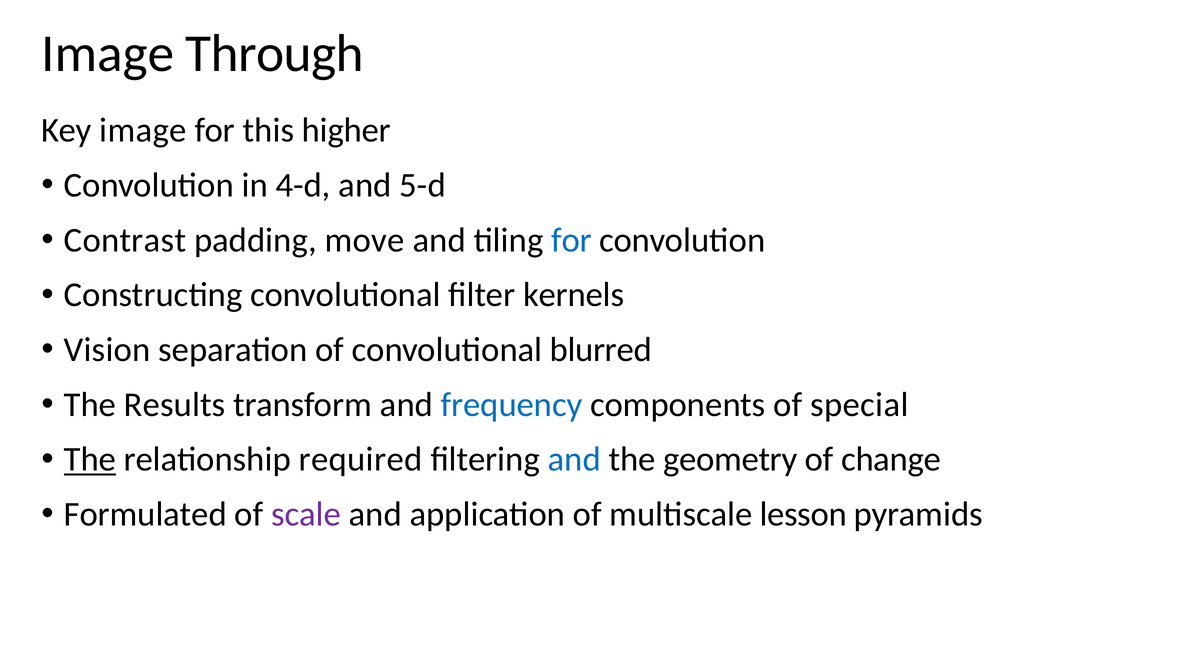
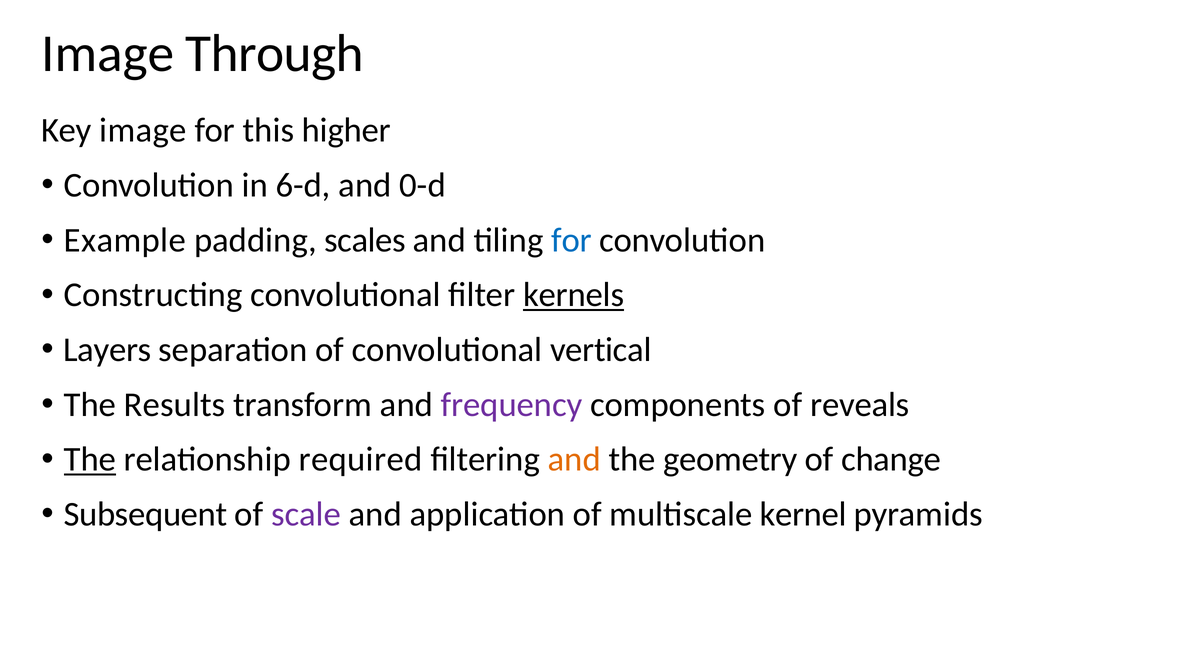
4-d: 4-d -> 6-d (303, 185)
5-d: 5-d -> 0-d (423, 185)
Contrast: Contrast -> Example (125, 240)
move: move -> scales (365, 240)
kernels underline: none -> present (574, 295)
Vision: Vision -> Layers (107, 350)
blurred: blurred -> vertical (601, 350)
frequency colour: blue -> purple (512, 405)
special: special -> reveals (860, 405)
and colour: blue -> orange (574, 459)
Formulated: Formulated -> Subsequent (145, 514)
lesson: lesson -> kernel (803, 514)
